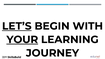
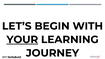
LET’S underline: present -> none (17, 26)
